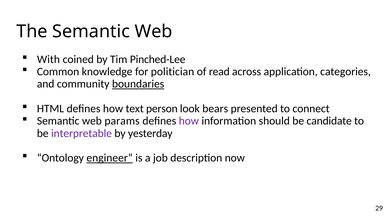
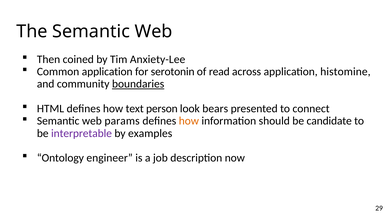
With: With -> Then (49, 59)
Pinched-Lee: Pinched-Lee -> Anxiety-Lee (158, 59)
Common knowledge: knowledge -> application (107, 72)
politician: politician -> serotonin (173, 72)
categories: categories -> histomine (345, 72)
how colour: purple -> orange (189, 121)
yesterday: yesterday -> examples (150, 134)
engineer underline: present -> none (110, 158)
